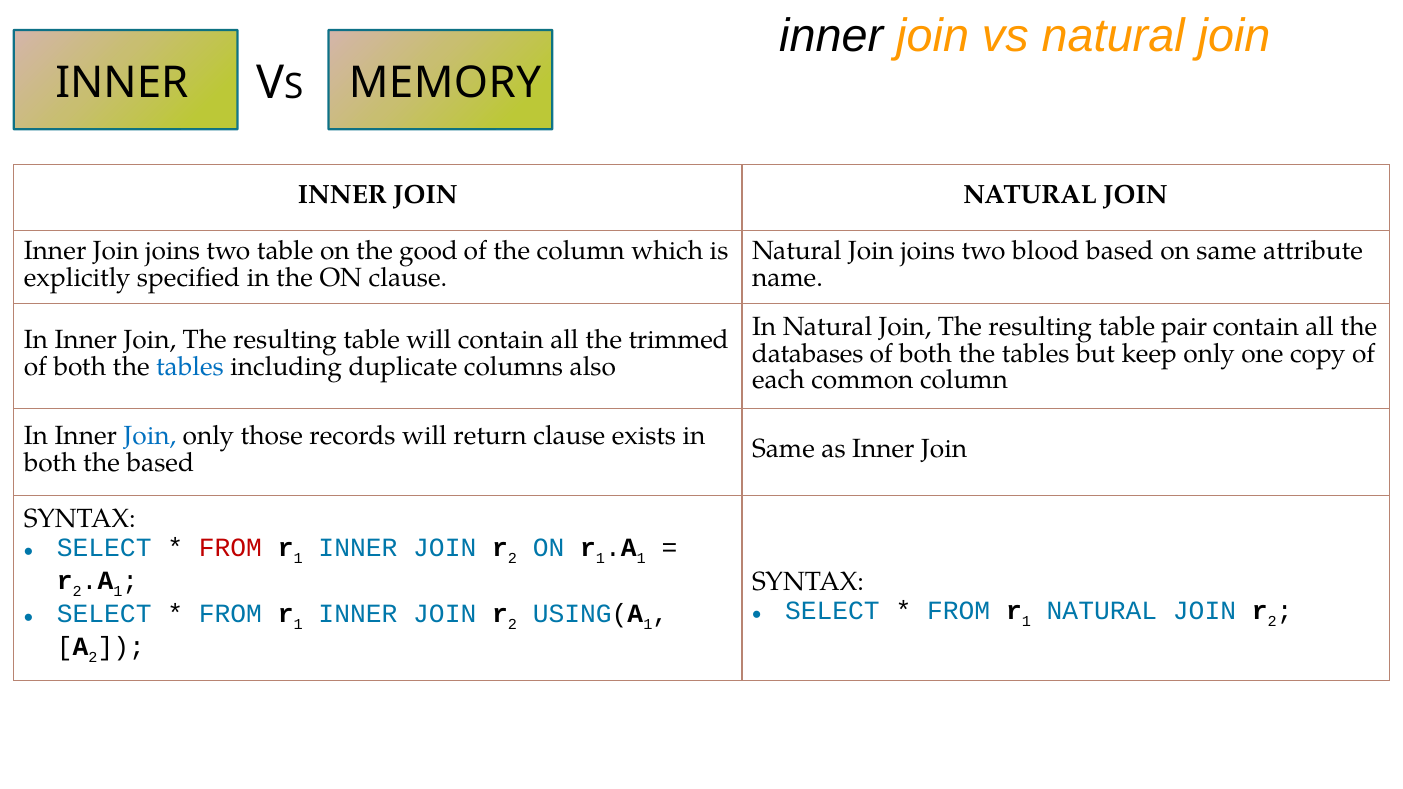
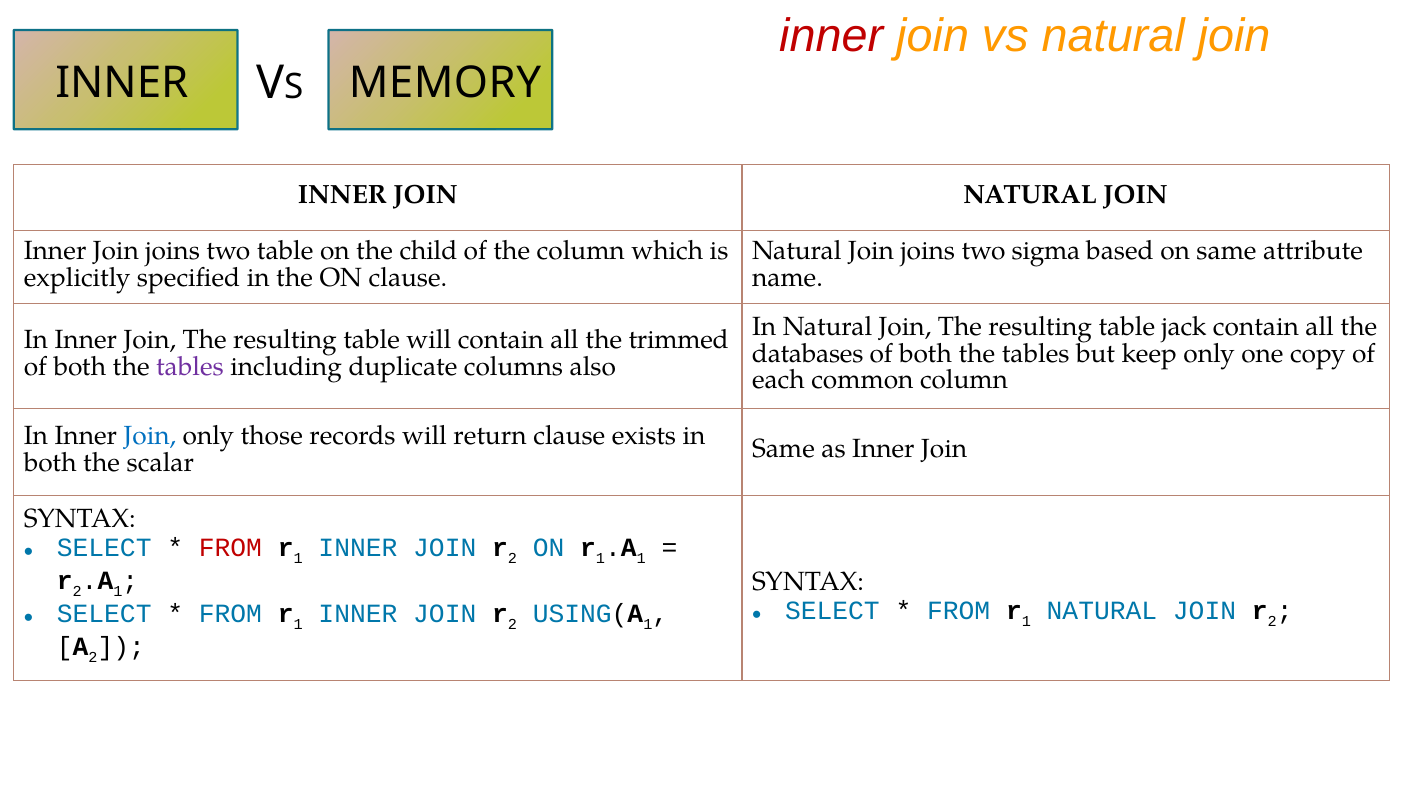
inner colour: black -> red (831, 37)
good: good -> child (428, 251)
blood: blood -> sigma (1046, 251)
pair: pair -> jack (1184, 327)
tables colour: blue -> purple (190, 367)
the based: based -> scalar (160, 463)
